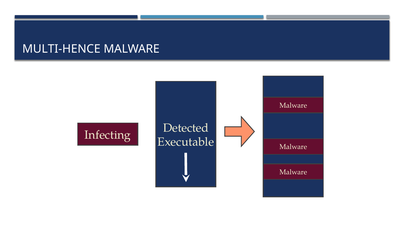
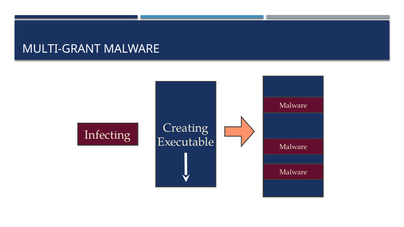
MULTI-HENCE: MULTI-HENCE -> MULTI-GRANT (61, 49)
Detected: Detected -> Creating (186, 128)
